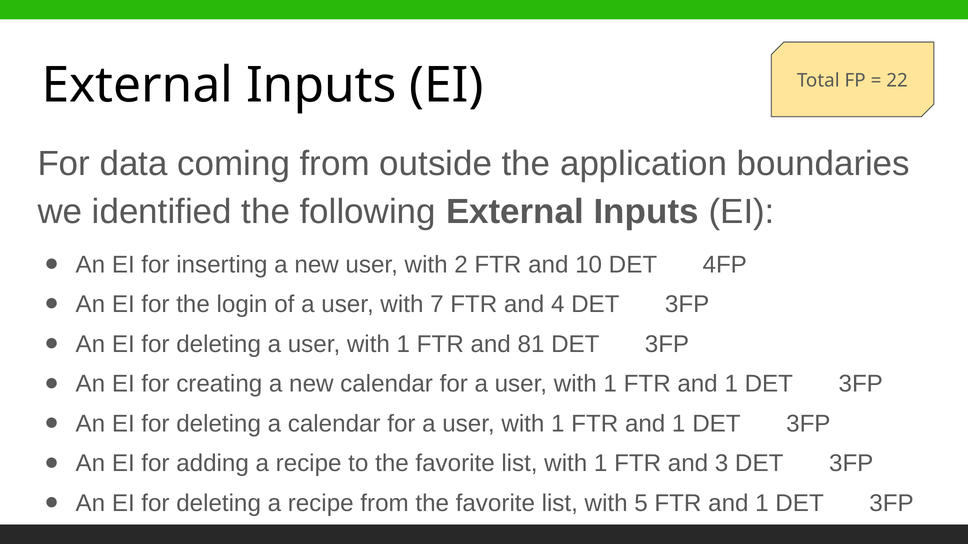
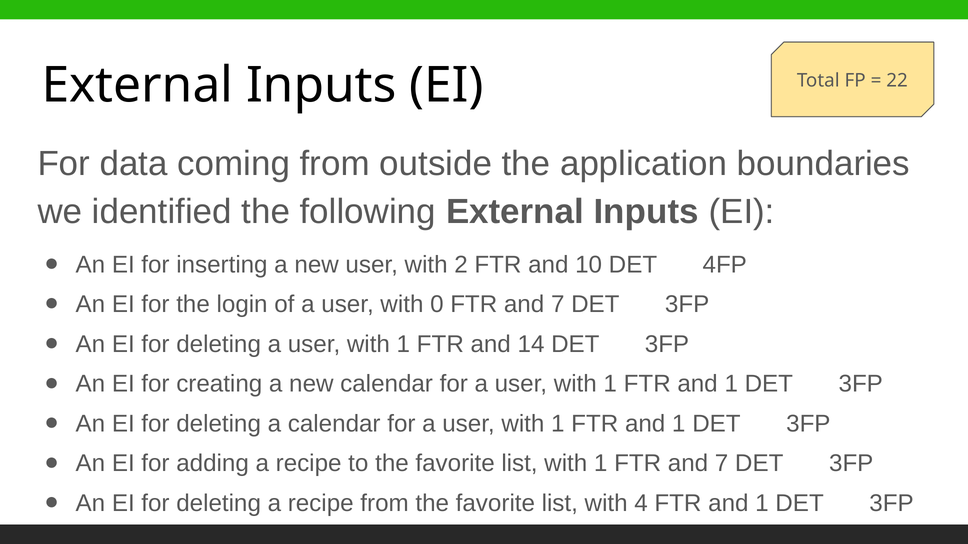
7: 7 -> 0 (437, 305)
4: 4 -> 7 (558, 305)
81: 81 -> 14 (531, 344)
1 FTR and 3: 3 -> 7 (722, 464)
5: 5 -> 4 (641, 504)
